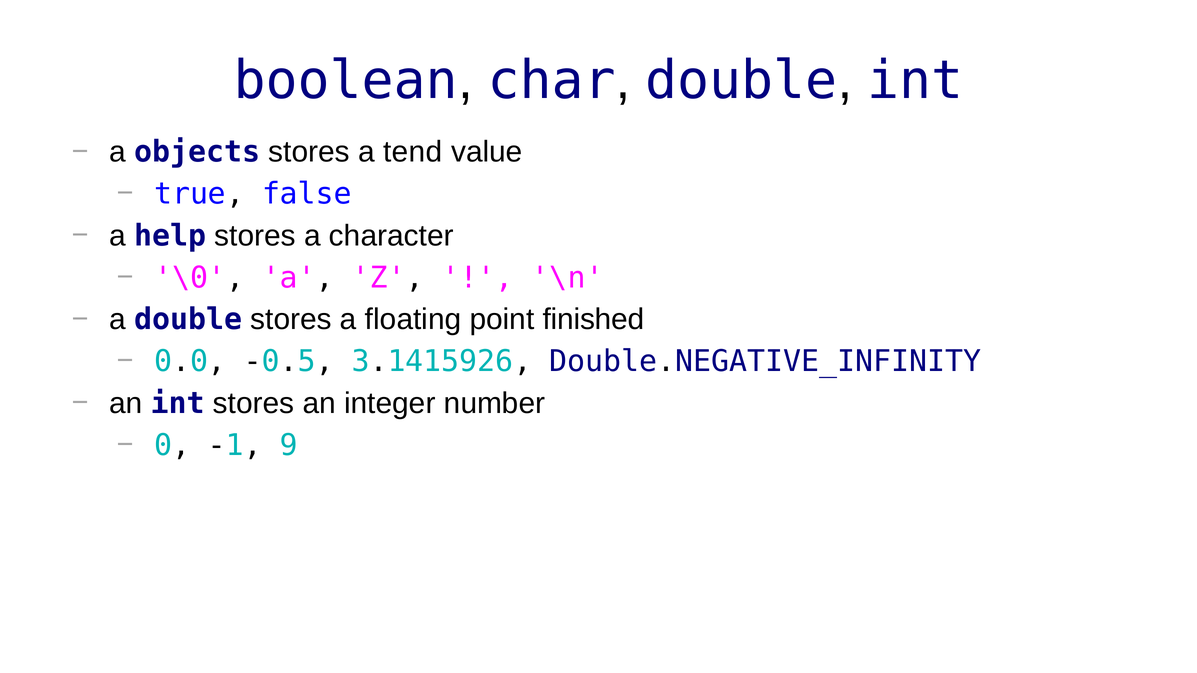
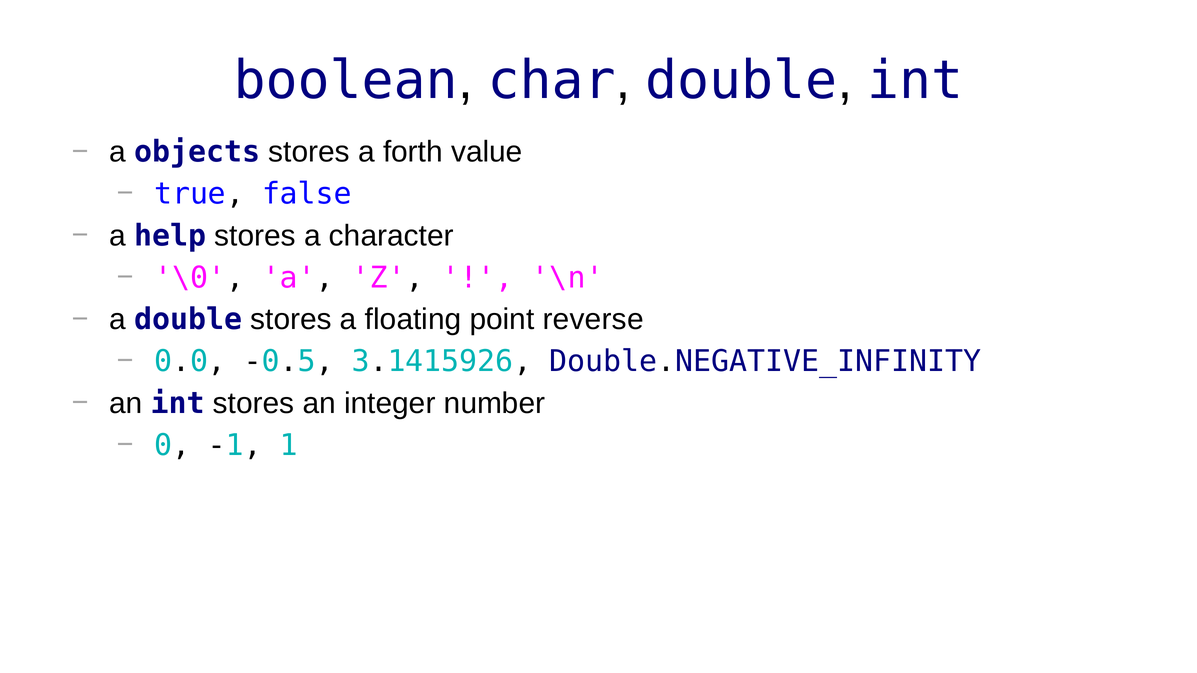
tend: tend -> forth (413, 152)
finished: finished -> reverse (593, 320)
9: 9 -> 1 (289, 445)
